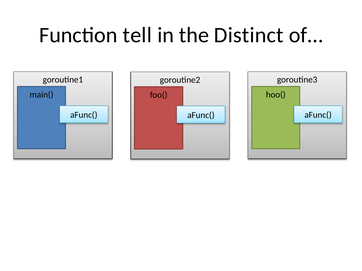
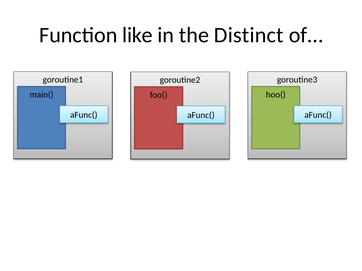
tell: tell -> like (137, 35)
